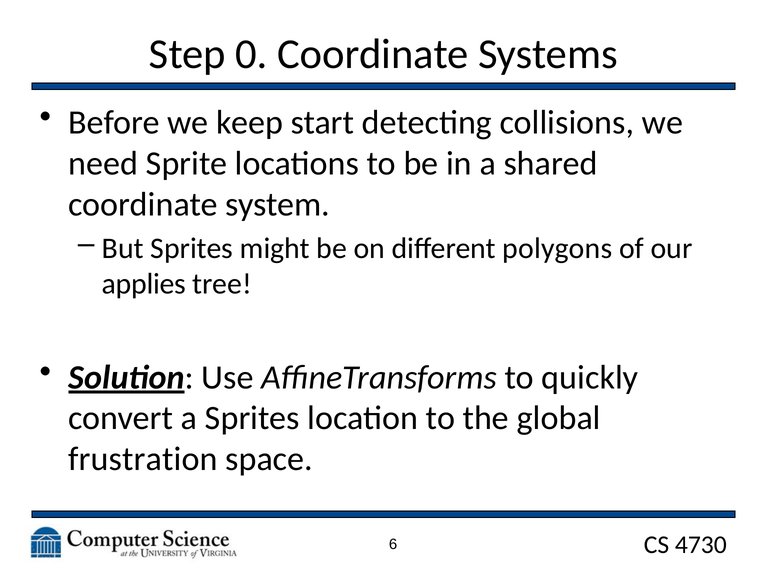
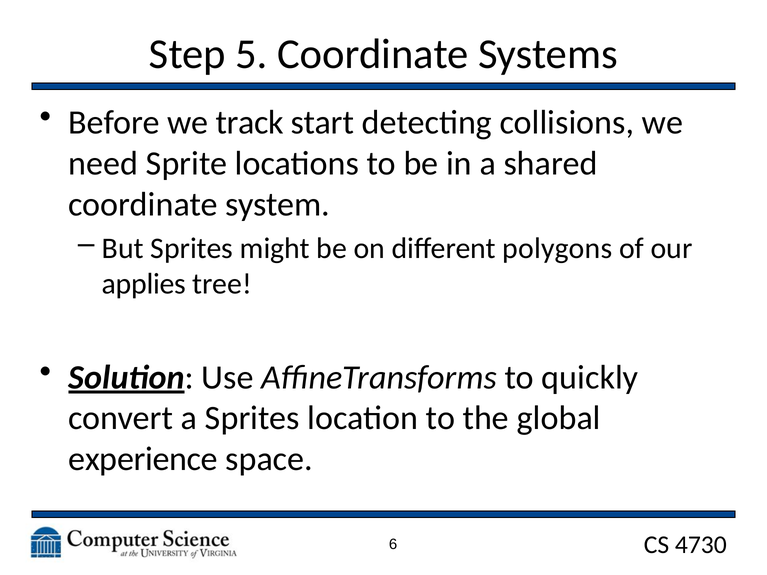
0: 0 -> 5 (251, 54)
keep: keep -> track (250, 123)
frustration: frustration -> experience (143, 459)
